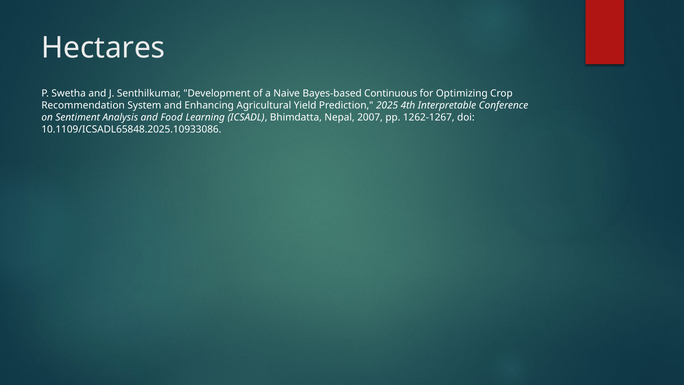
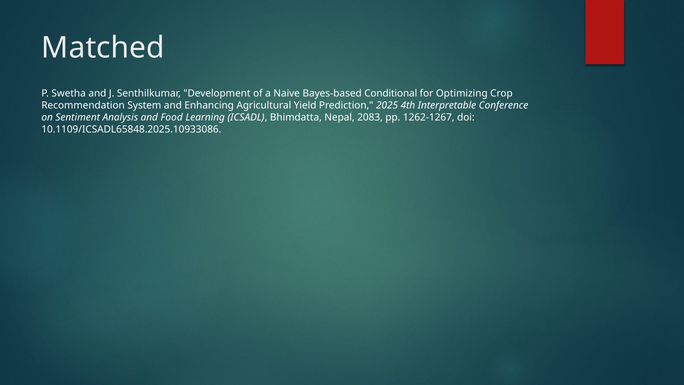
Hectares: Hectares -> Matched (103, 48)
Continuous: Continuous -> Conditional (391, 94)
2007: 2007 -> 2083 (370, 118)
